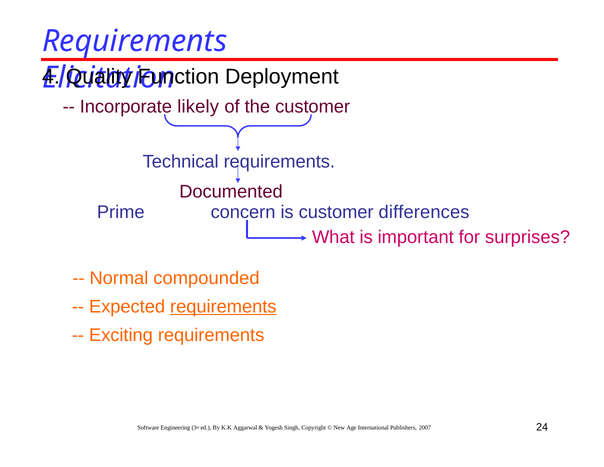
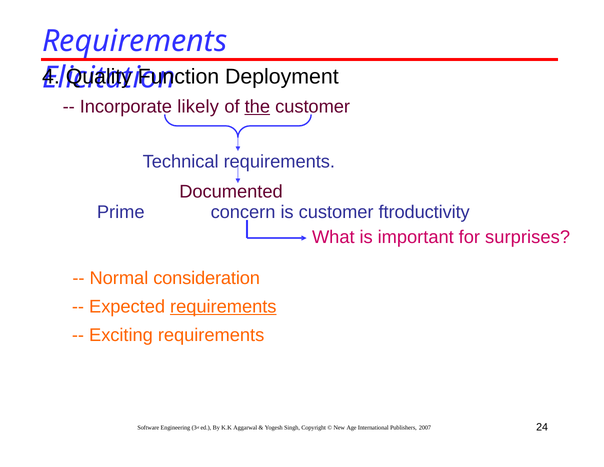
the underline: none -> present (257, 107)
differences: differences -> ftroductivity (424, 212)
compounded: compounded -> consideration (207, 278)
